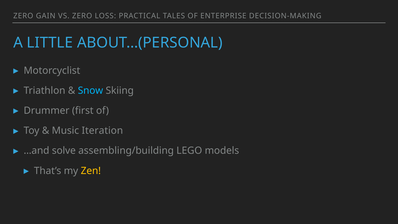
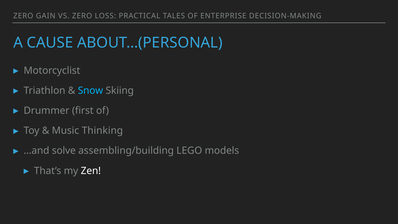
LITTLE: LITTLE -> CAUSE (50, 43)
Iteration: Iteration -> Thinking (102, 131)
Zen colour: yellow -> white (91, 171)
